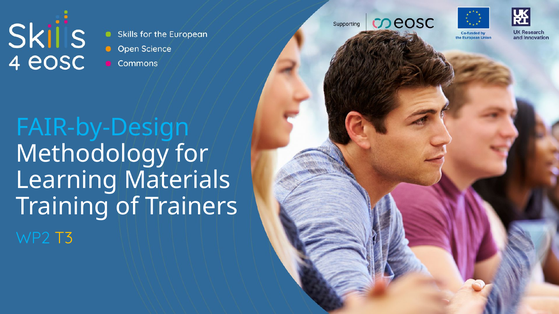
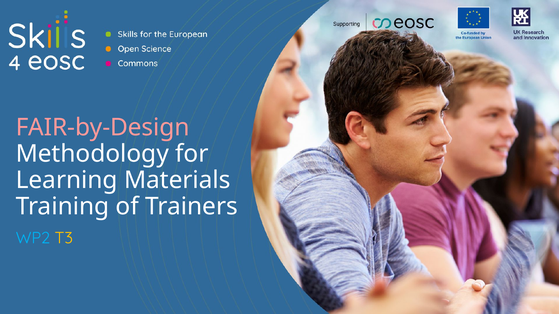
FAIR-by-Design colour: light blue -> pink (103, 128)
